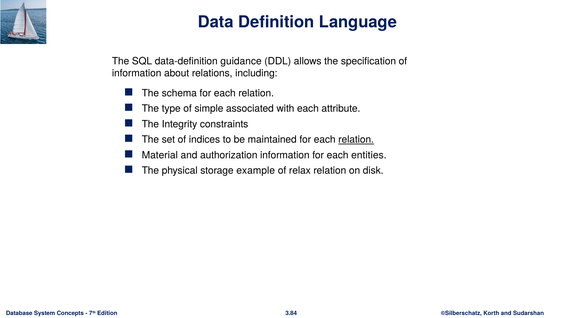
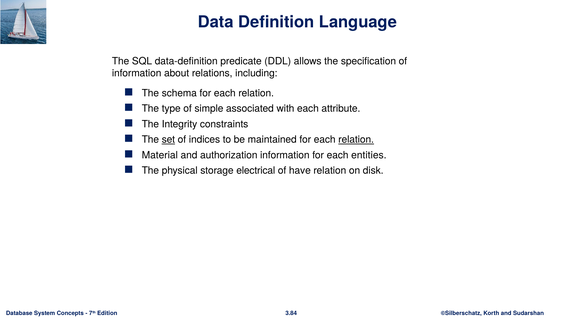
guidance: guidance -> predicate (241, 61)
set underline: none -> present (168, 140)
example: example -> electrical (256, 171)
relax: relax -> have (300, 171)
